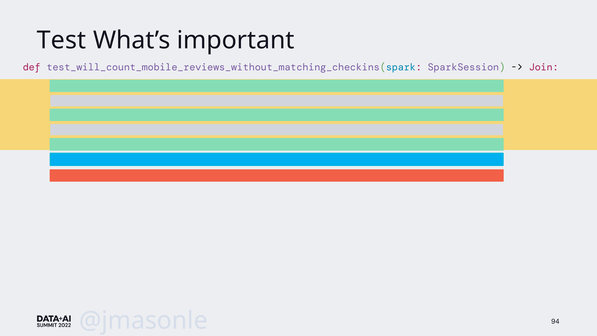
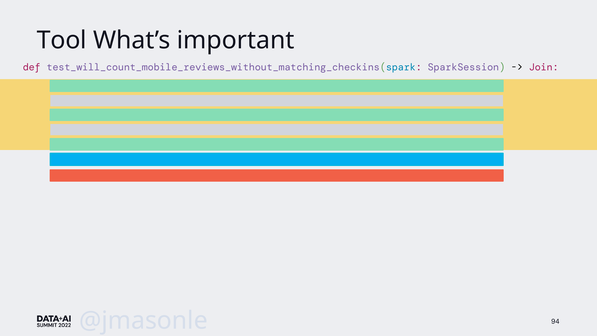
Test: Test -> Tool (62, 40)
